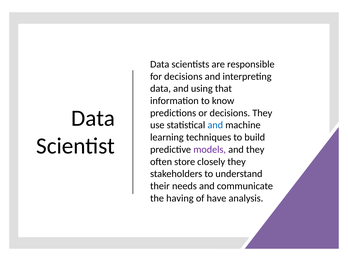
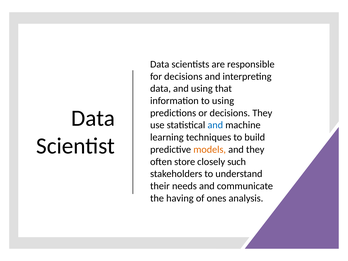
to know: know -> using (223, 101)
models colour: purple -> orange (210, 149)
closely they: they -> such (237, 162)
have: have -> ones (216, 198)
